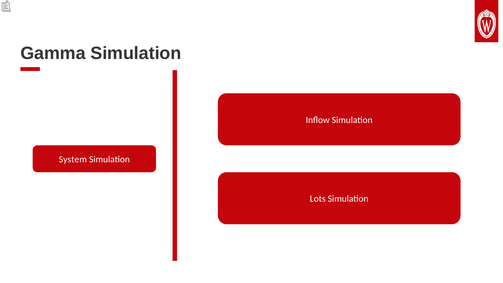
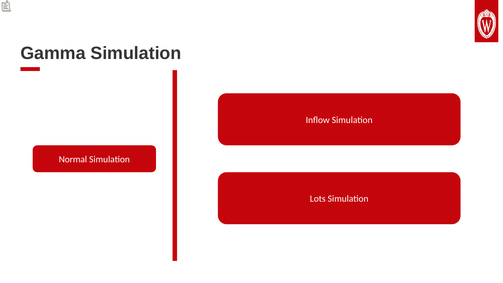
System: System -> Normal (73, 159)
